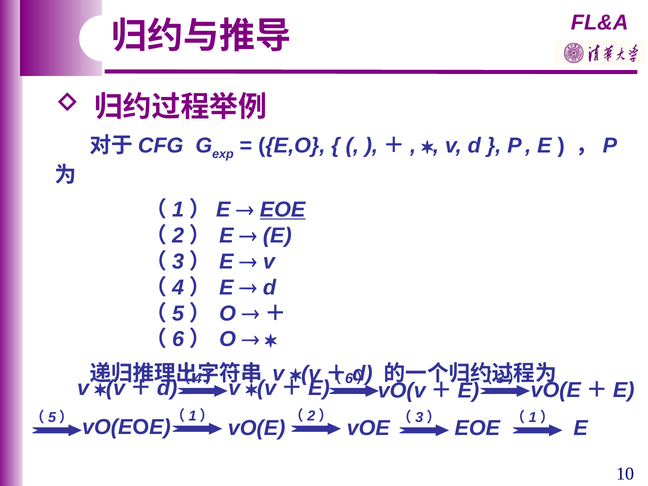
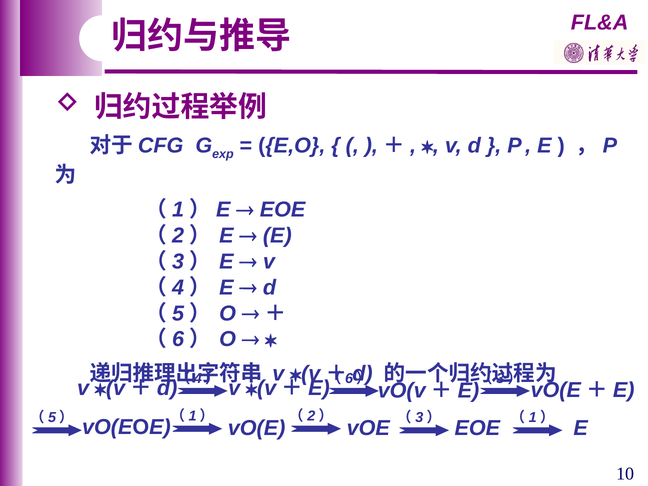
EOE underline: present -> none (283, 210)
